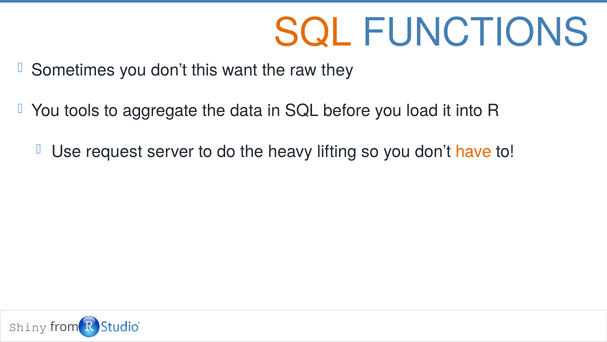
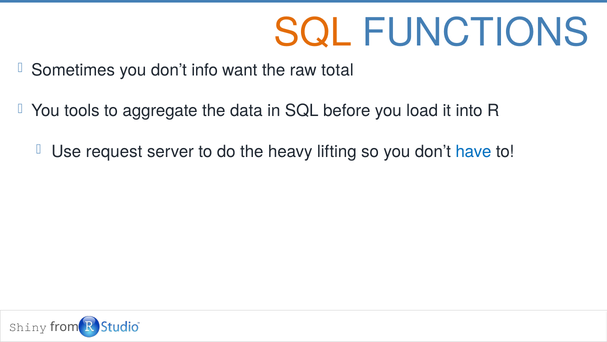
this: this -> info (205, 70)
they: they -> total (337, 70)
have colour: orange -> blue (473, 151)
